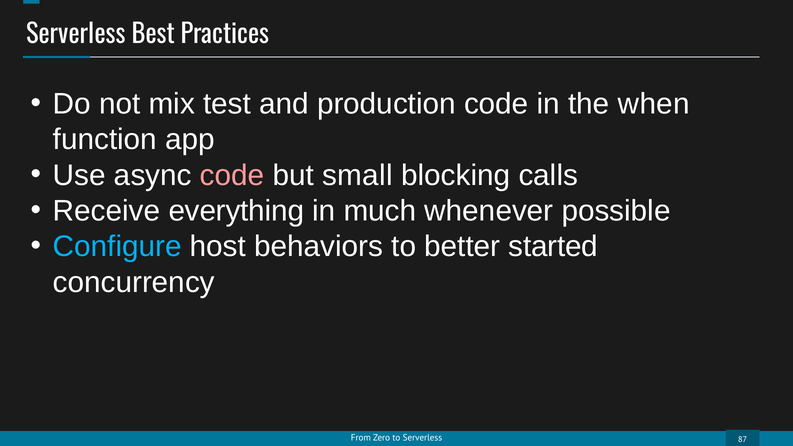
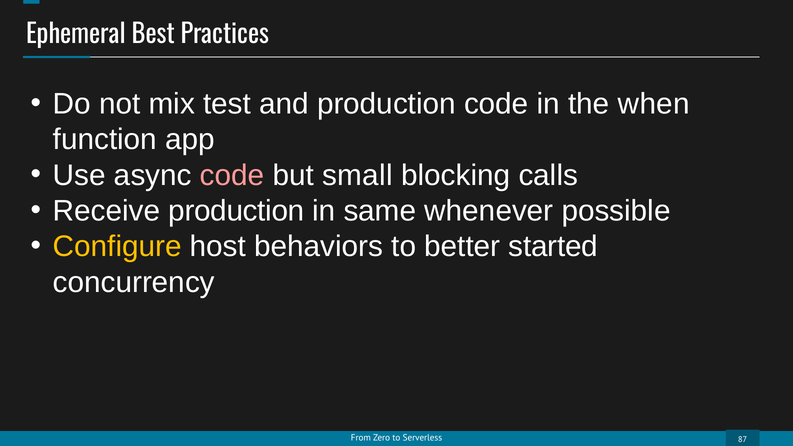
Serverless: Serverless -> Ephemeral (76, 35)
Receive everything: everything -> production (236, 211)
much: much -> same (380, 211)
Configure colour: light blue -> yellow (117, 247)
